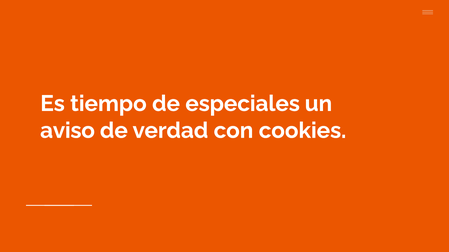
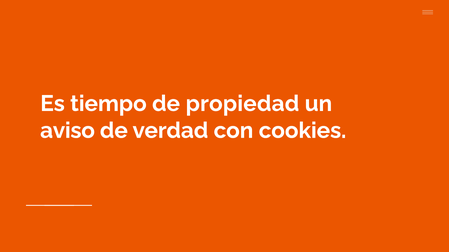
especiales: especiales -> propiedad (242, 104)
